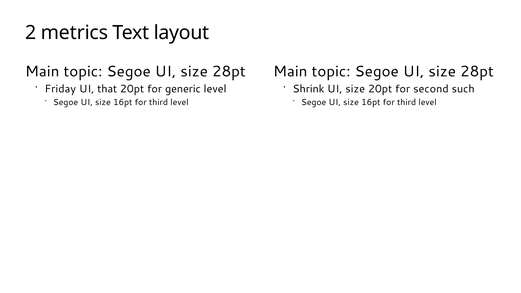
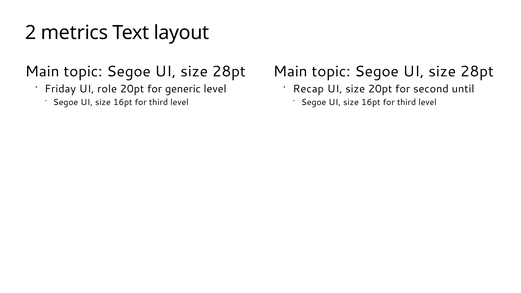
that: that -> role (107, 89)
Shrink: Shrink -> Recap (308, 89)
such: such -> until (463, 89)
